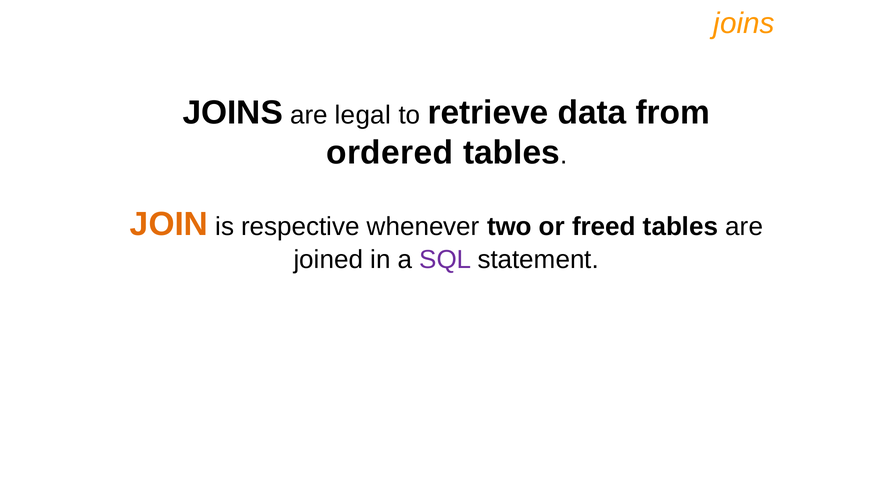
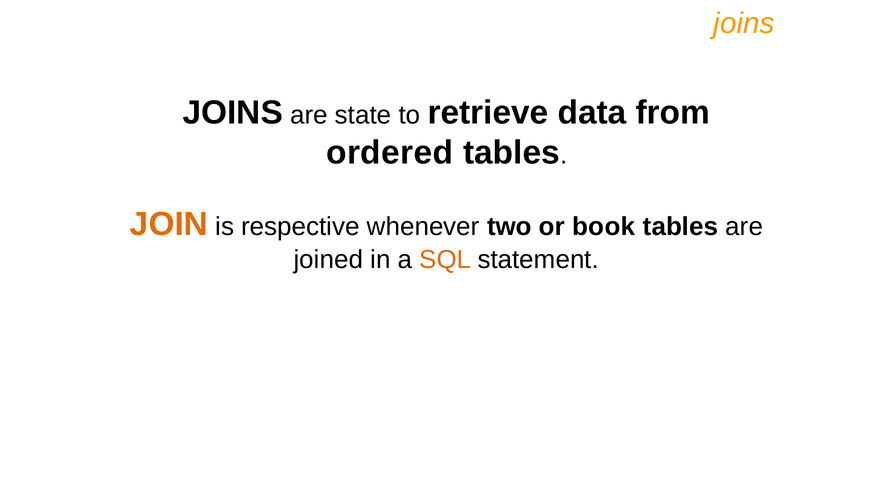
legal: legal -> state (363, 115)
freed: freed -> book (604, 227)
SQL colour: purple -> orange (445, 260)
